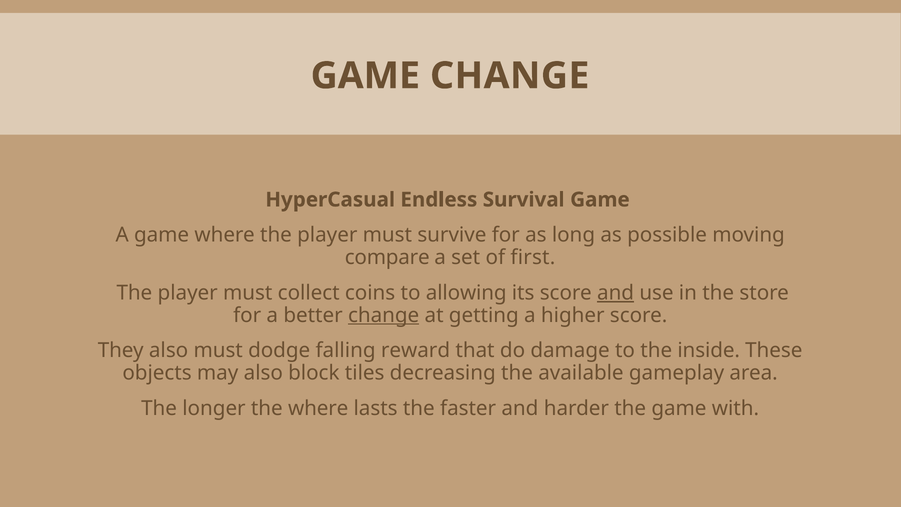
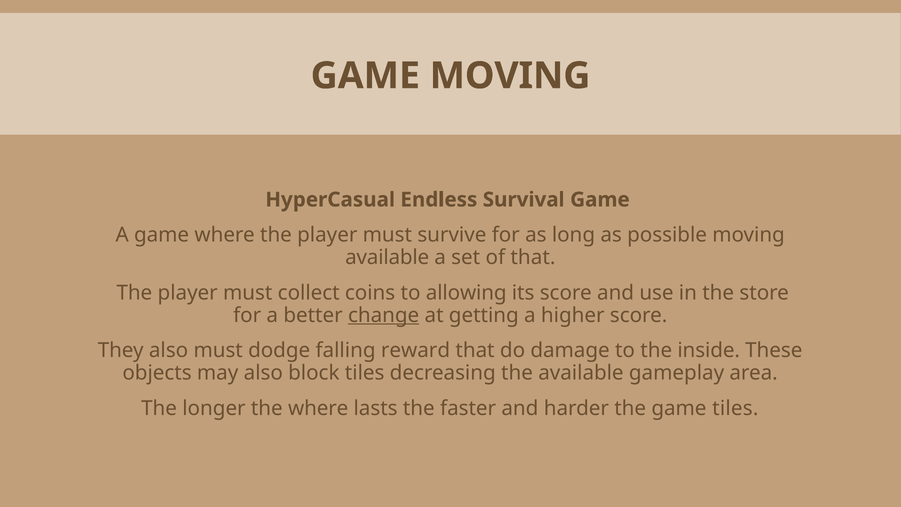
GAME CHANGE: CHANGE -> MOVING (510, 76)
compare: compare -> available (387, 257)
of first: first -> that (533, 257)
and underline: present -> none (616, 293)
game with: with -> tiles (735, 408)
